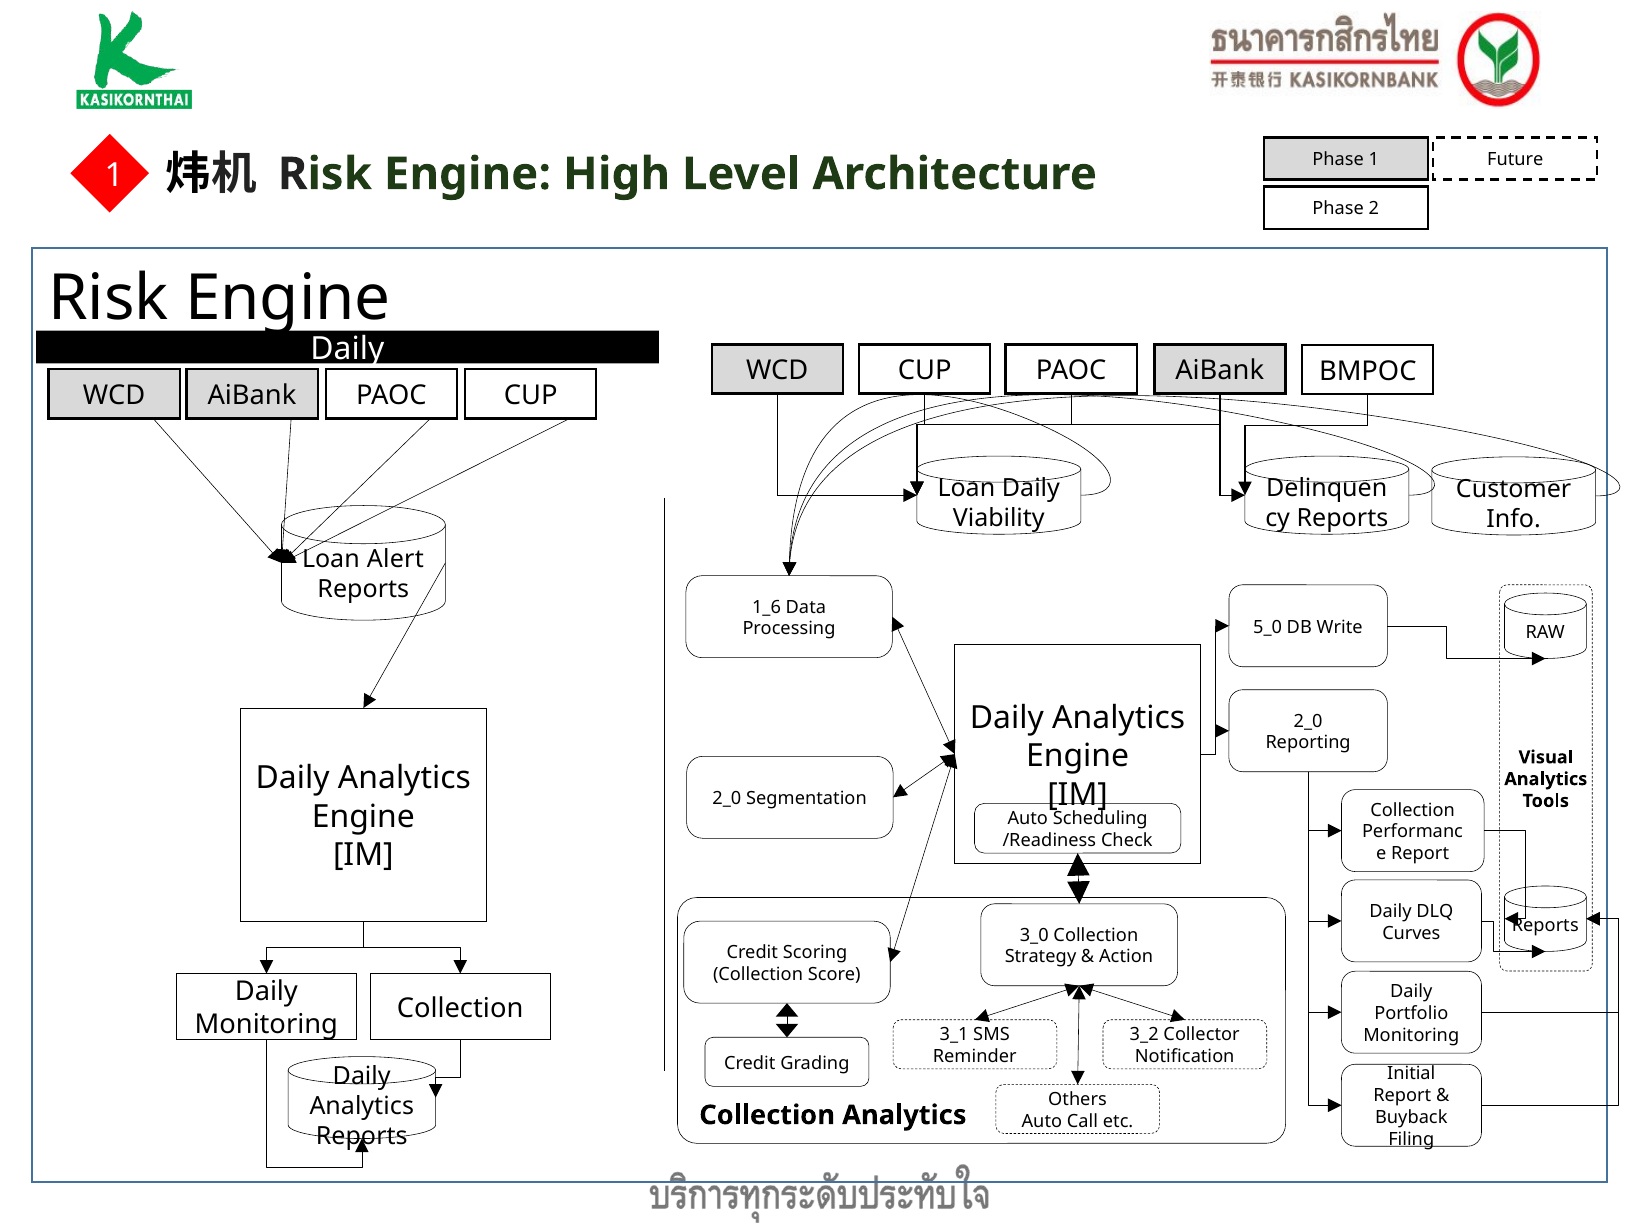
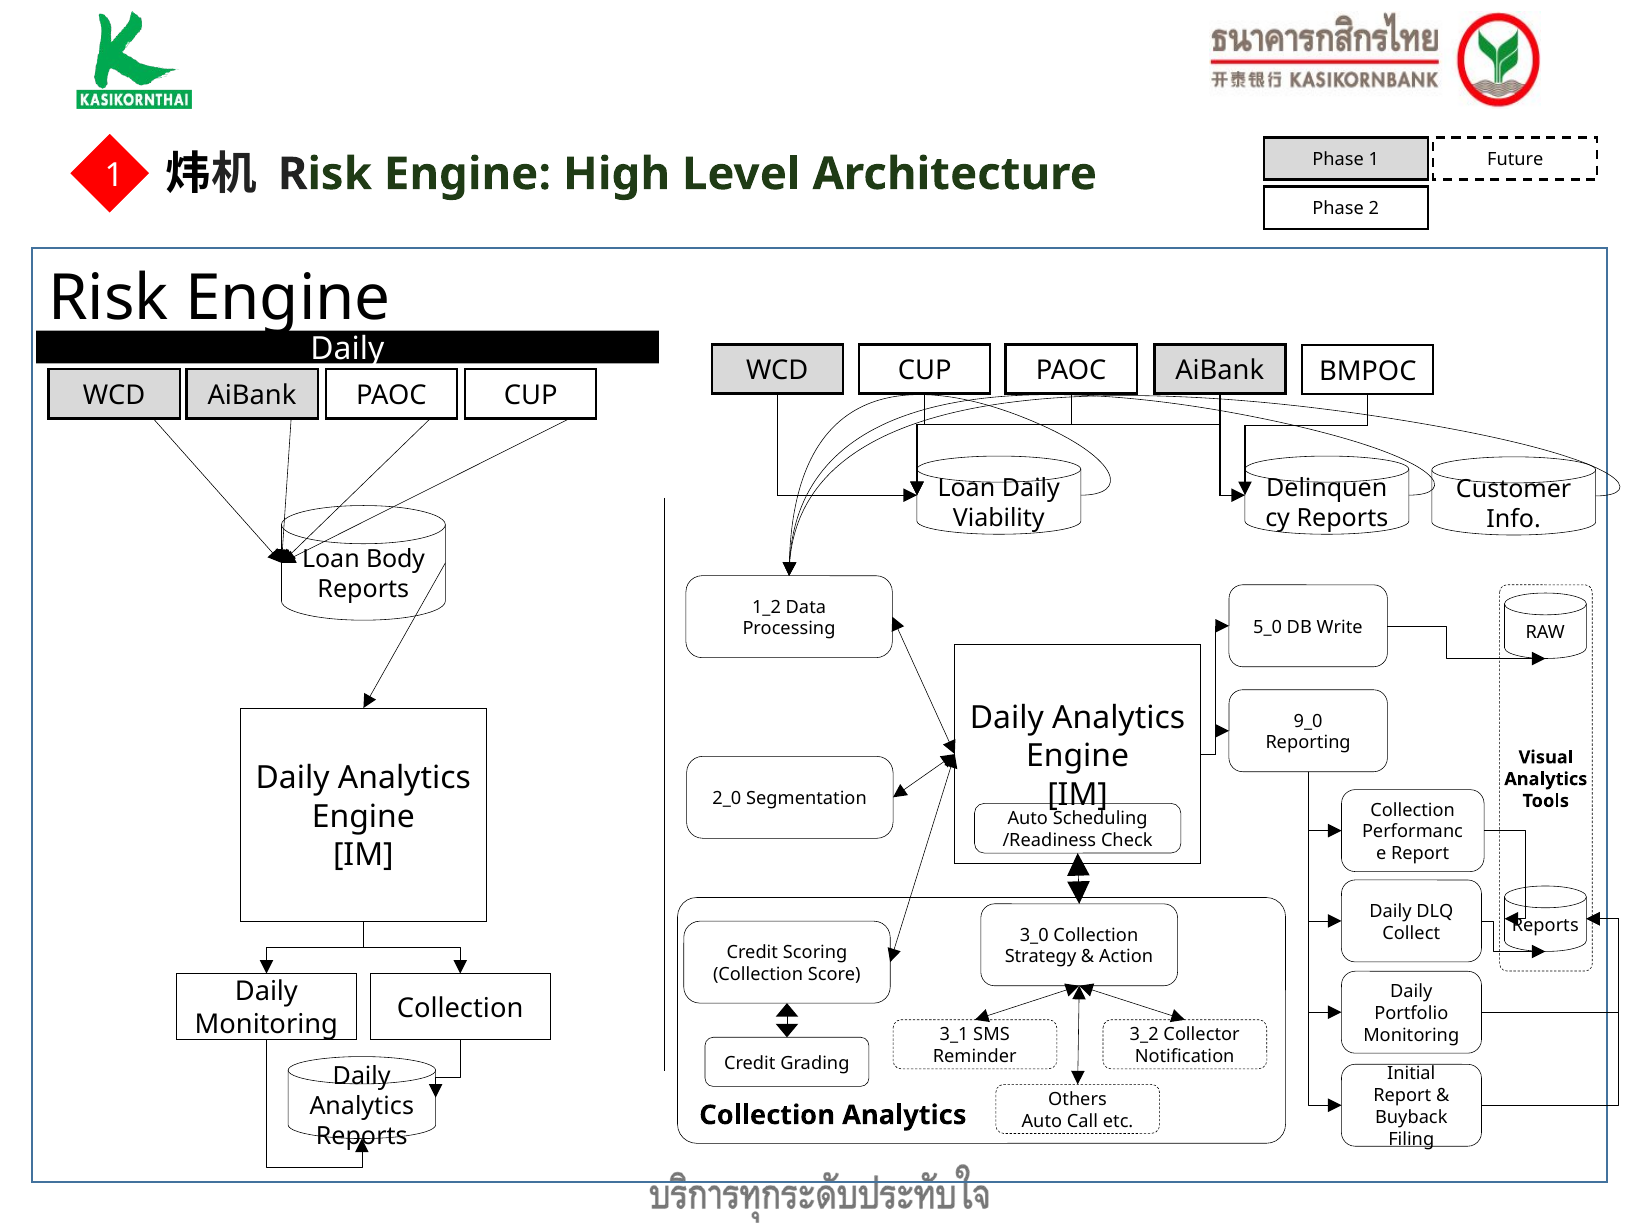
Alert: Alert -> Body (396, 559)
1_6: 1_6 -> 1_2 (767, 607)
2_0: 2_0 -> 9_0 (1308, 721)
Curves: Curves -> Collect (1411, 933)
